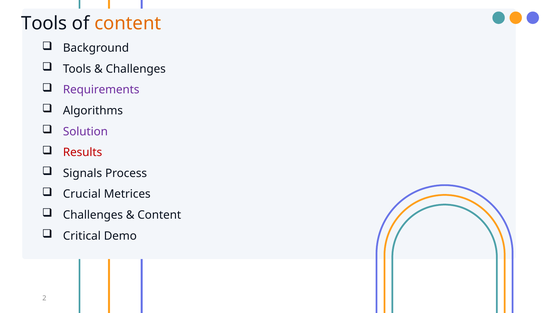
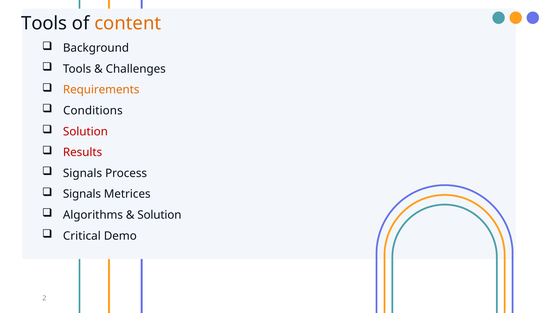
Requirements colour: purple -> orange (101, 90)
Algorithms: Algorithms -> Conditions (93, 111)
Solution colour: purple -> red (85, 131)
Crucial: Crucial -> Signals (82, 194)
Challenges: Challenges -> Algorithms (93, 215)
Content: Content -> Solution (159, 215)
